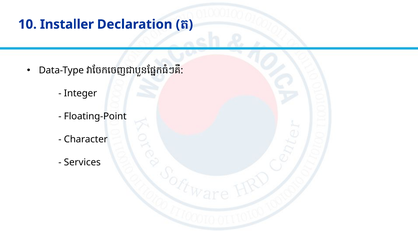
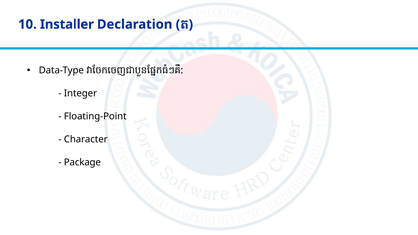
Services: Services -> Package (82, 162)
